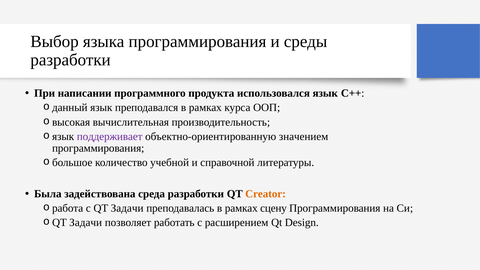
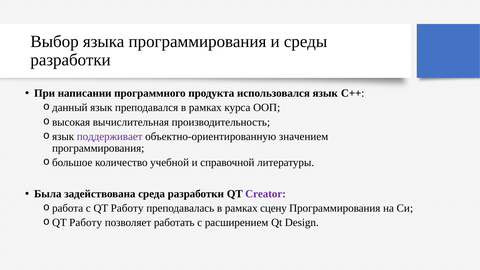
Creator colour: orange -> purple (266, 194)
QT Задачи: Задачи -> Работу (127, 208)
Задачи: Задачи -> Работу (86, 223)
